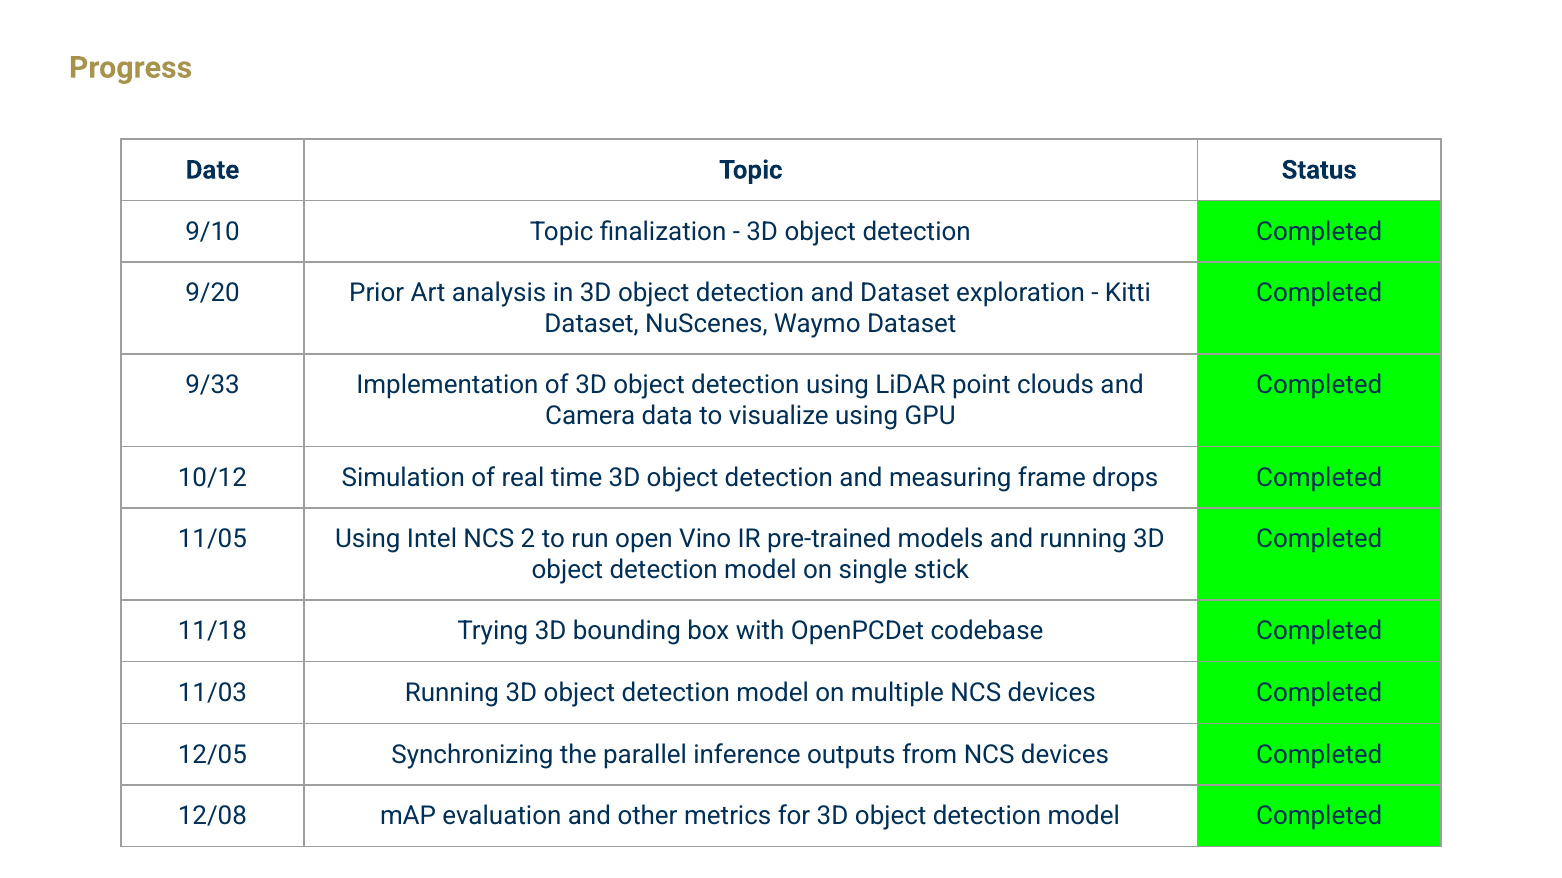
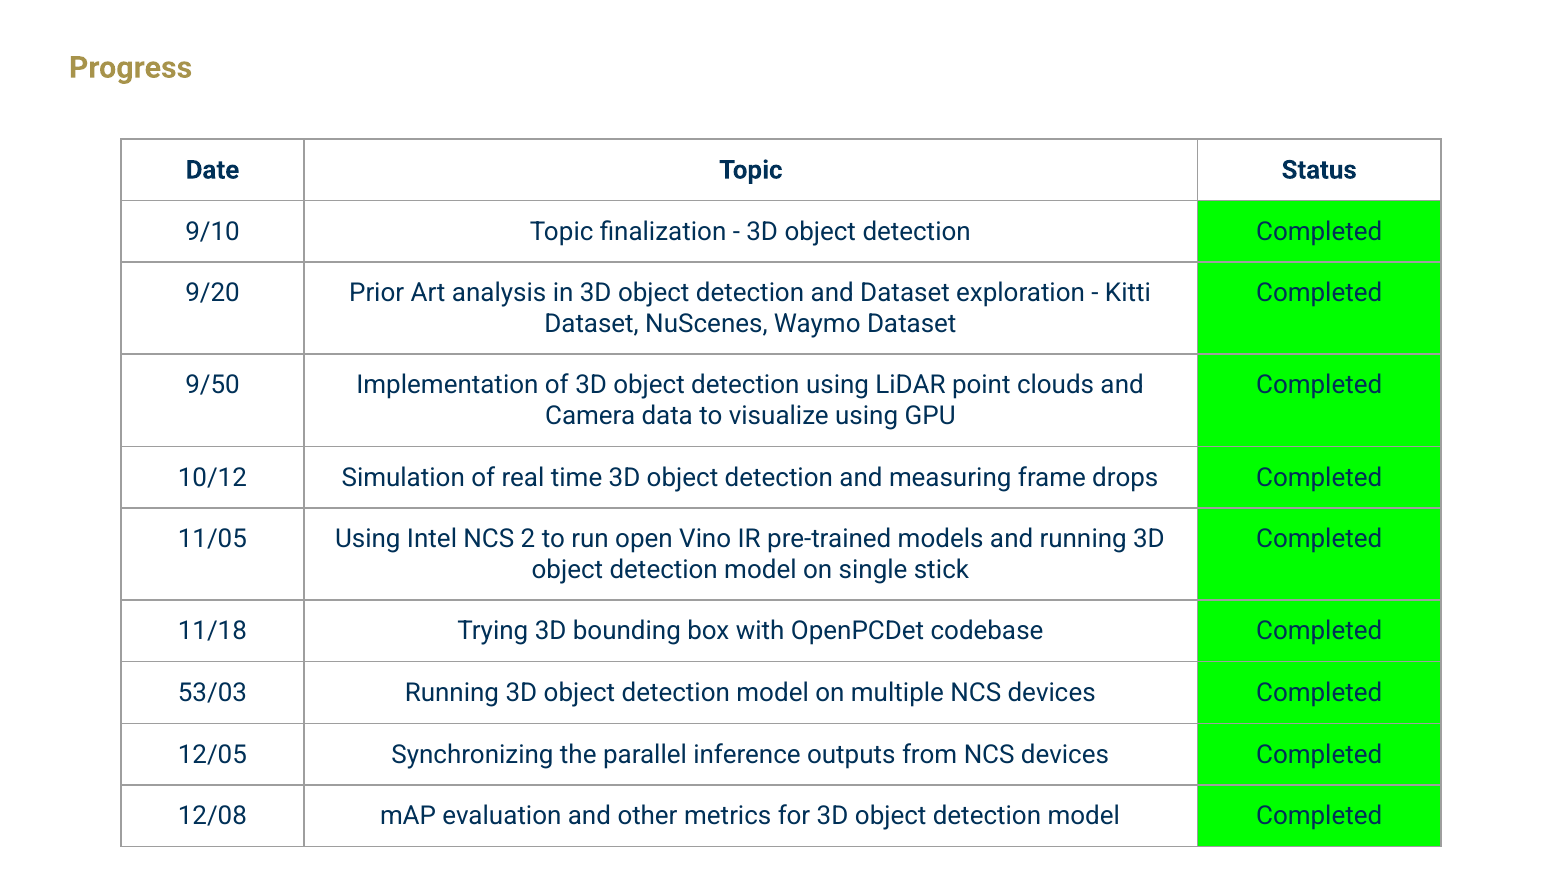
9/33: 9/33 -> 9/50 (213, 386)
11/03: 11/03 -> 53/03 (212, 693)
